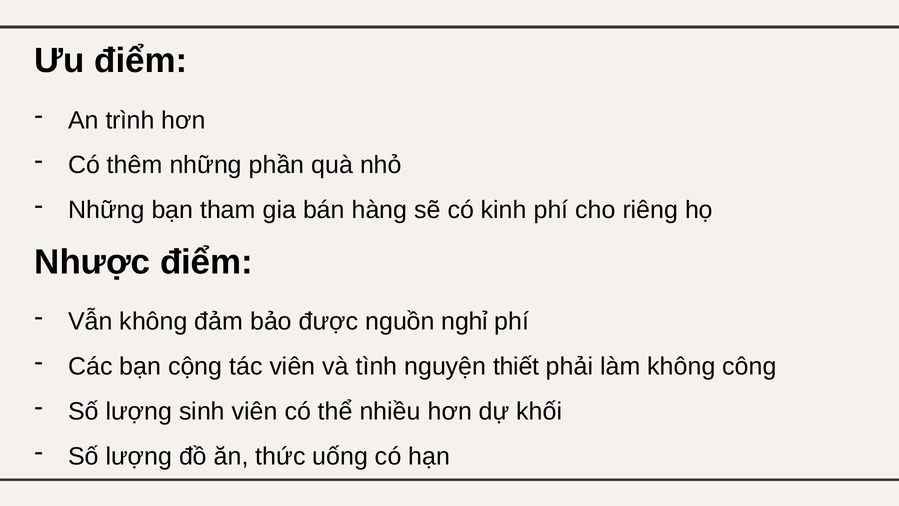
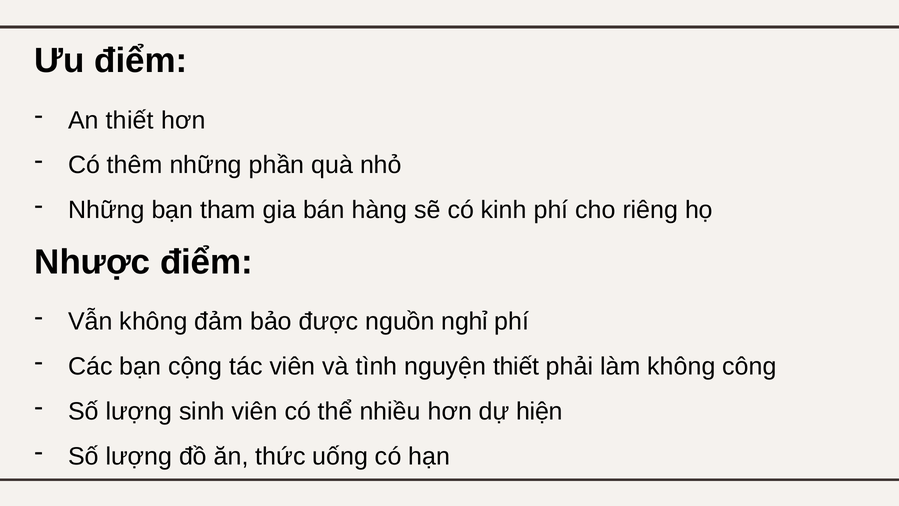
An trình: trình -> thiết (130, 120)
khối: khối -> hiện (539, 411)
